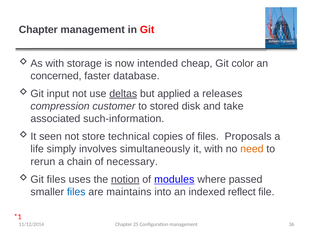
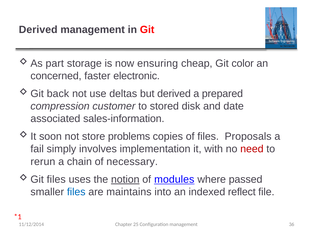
Chapter: Chapter -> Derived (38, 30)
with: with -> part (55, 63)
intended: intended -> ensuring (158, 63)
database: database -> electronic (137, 76)
input: input -> back (58, 94)
deltas underline: present -> none (123, 94)
but applied: applied -> derived (174, 94)
releases: releases -> prepared (222, 94)
take: take -> date (234, 106)
such-information: such-information -> sales-information (124, 119)
seen: seen -> soon (50, 136)
technical: technical -> problems (129, 136)
life: life -> fail (37, 149)
simultaneously: simultaneously -> implementation (155, 149)
need colour: orange -> red (252, 149)
